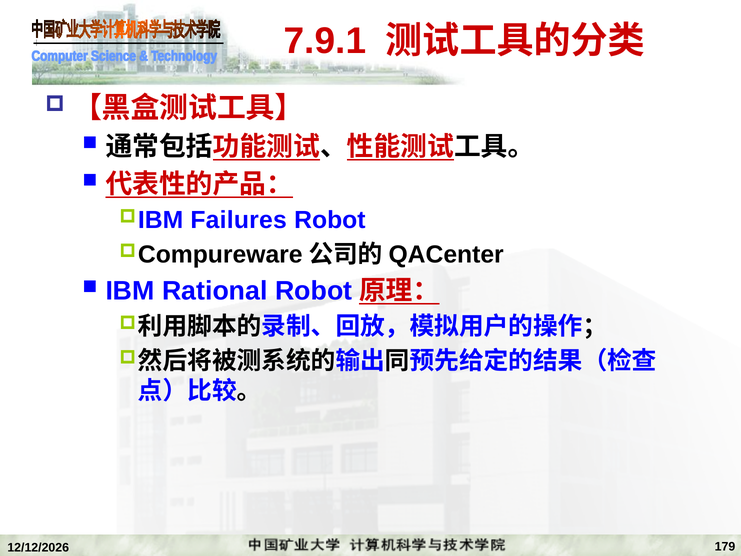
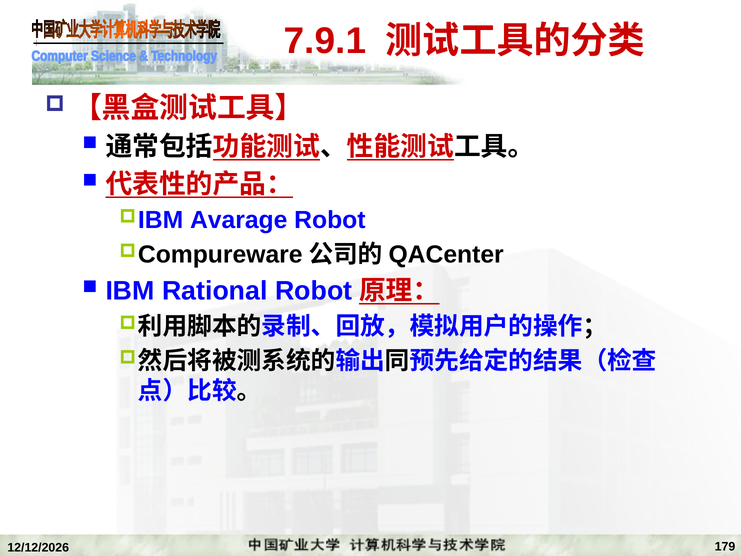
Failures: Failures -> Avarage (239, 220)
